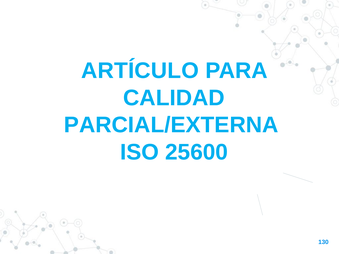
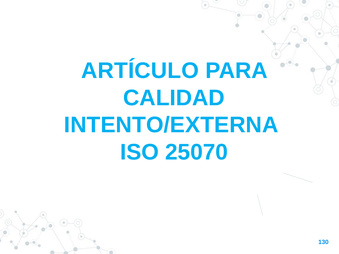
PARCIAL/EXTERNA: PARCIAL/EXTERNA -> INTENTO/EXTERNA (171, 125)
25600: 25600 -> 25070 (197, 152)
